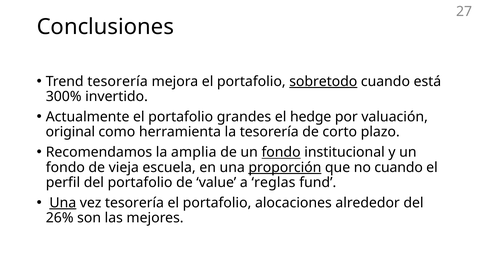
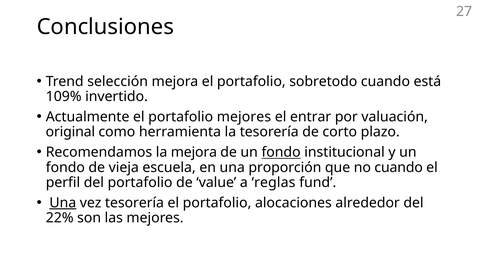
Trend tesorería: tesorería -> selección (118, 81)
sobretodo underline: present -> none (323, 81)
300%: 300% -> 109% (64, 97)
portafolio grandes: grandes -> mejores (244, 117)
hedge: hedge -> entrar (311, 117)
la amplia: amplia -> mejora (194, 152)
proporción underline: present -> none (285, 167)
26%: 26% -> 22% (60, 218)
